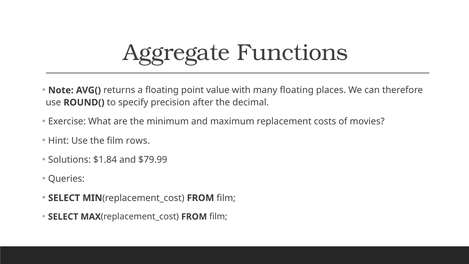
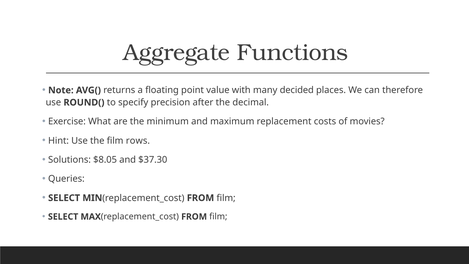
many floating: floating -> decided (297, 90)
$1.84: $1.84 -> $8.05 (105, 160)
$79.99: $79.99 -> $37.30 (153, 160)
